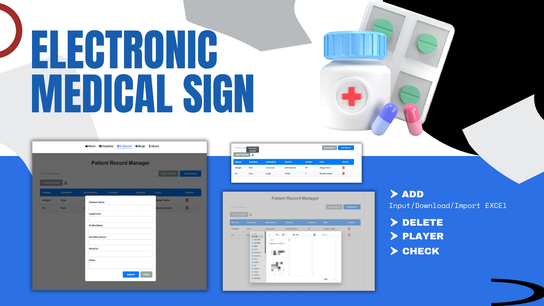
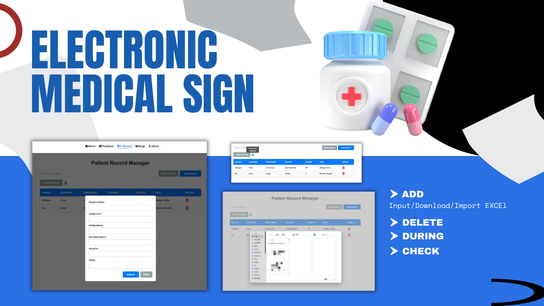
PLAYER: PLAYER -> DURING (423, 236)
